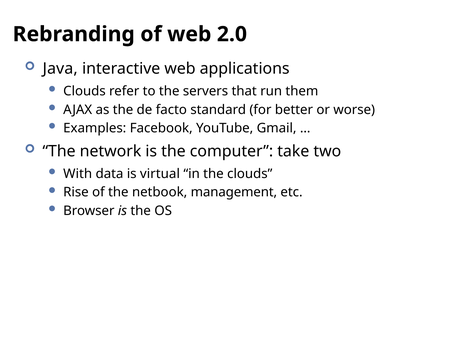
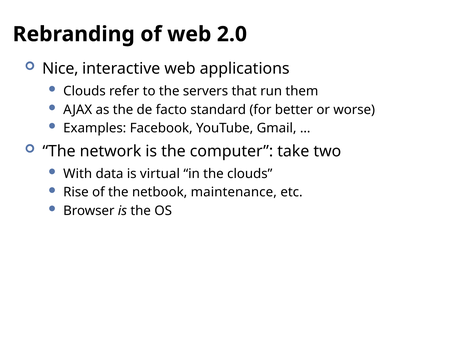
Java: Java -> Nice (60, 69)
management: management -> maintenance (234, 192)
